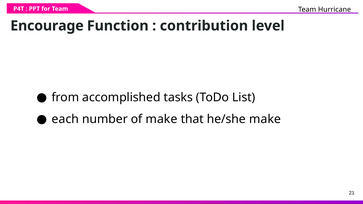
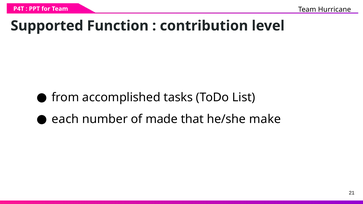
Encourage: Encourage -> Supported (47, 26)
of make: make -> made (162, 119)
